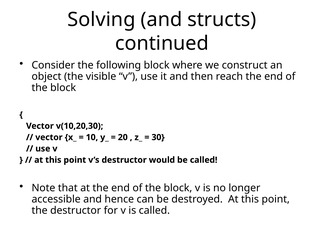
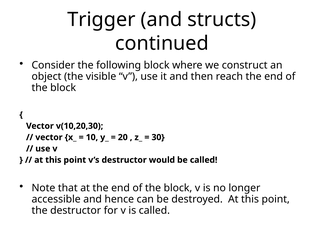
Solving: Solving -> Trigger (101, 19)
